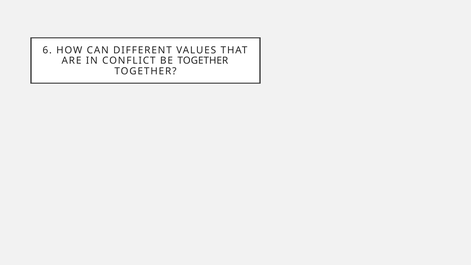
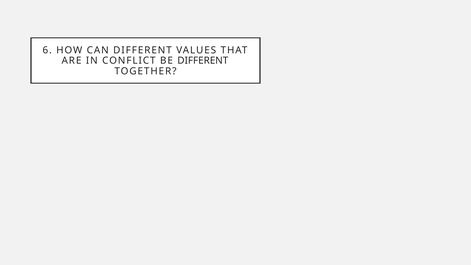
BE TOGETHER: TOGETHER -> DIFFERENT (203, 61)
